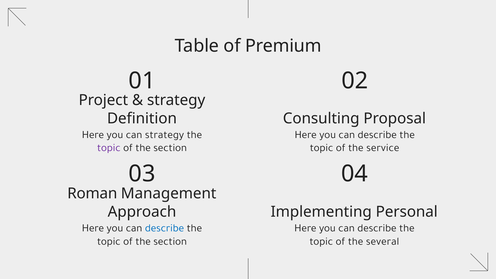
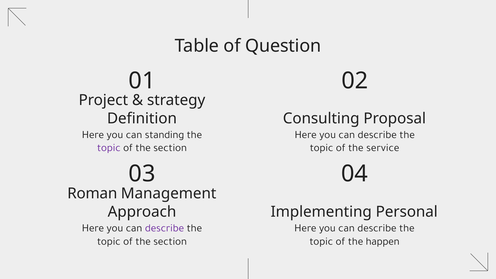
Premium: Premium -> Question (283, 46)
can strategy: strategy -> standing (165, 134)
describe colour: blue -> purple (164, 228)
several: several -> happen (383, 241)
